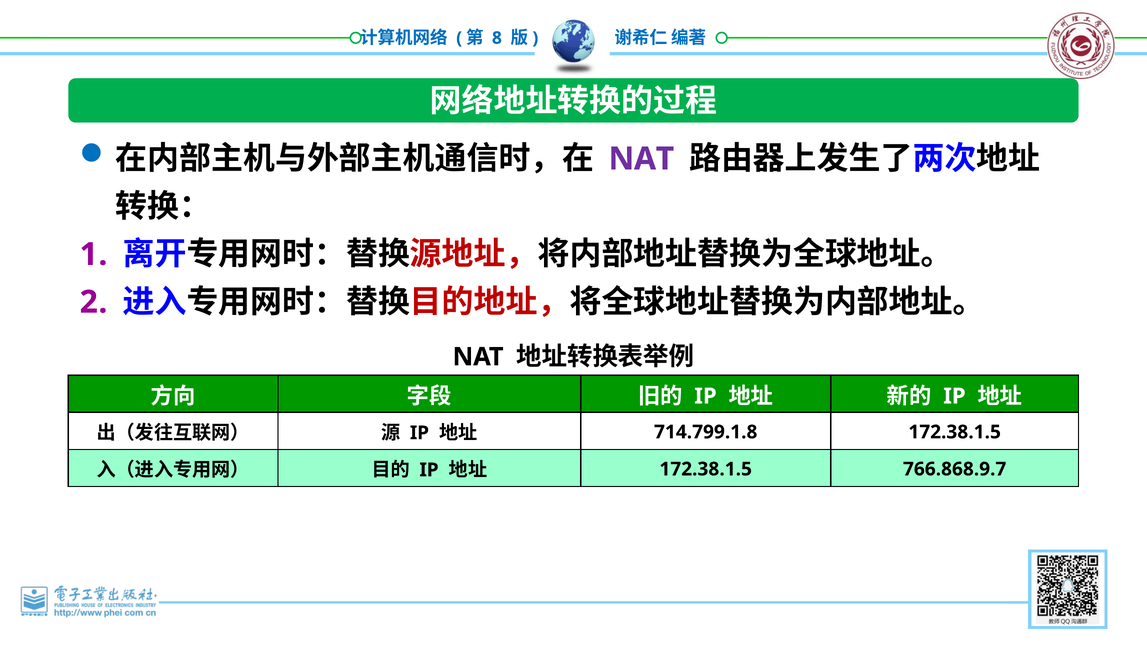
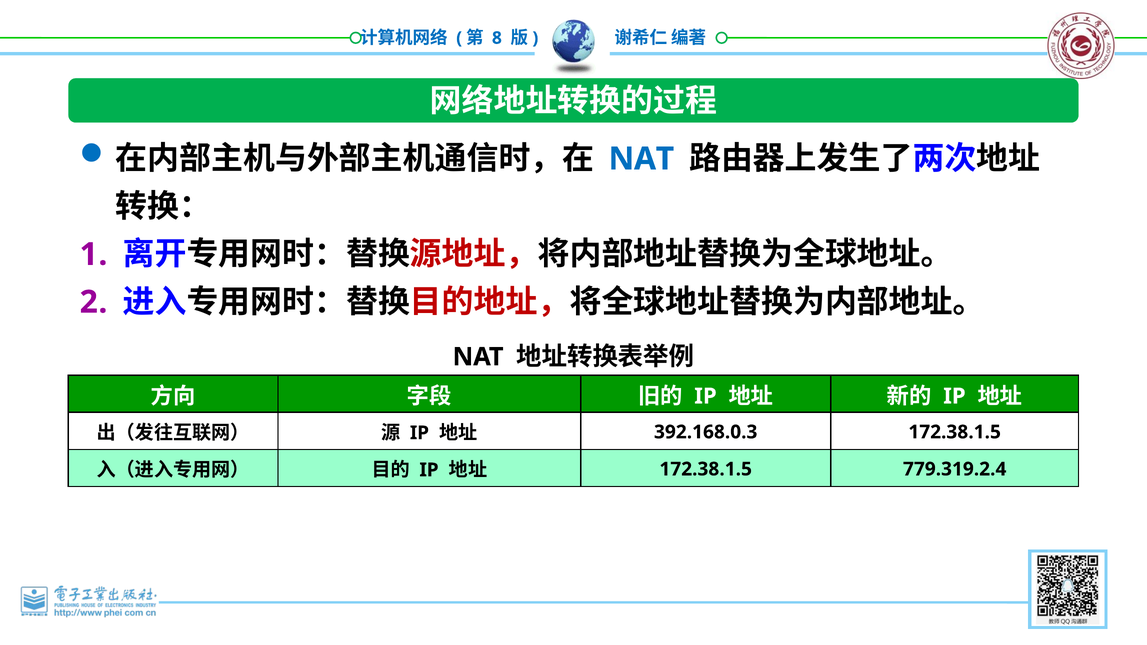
NAT colour: purple -> blue (641, 159)
714.799.1.8: 714.799.1.8 -> 392.168.0.3 (706, 432)
766.868.9.7: 766.868.9.7 -> 779.319.2.4 (955, 469)
